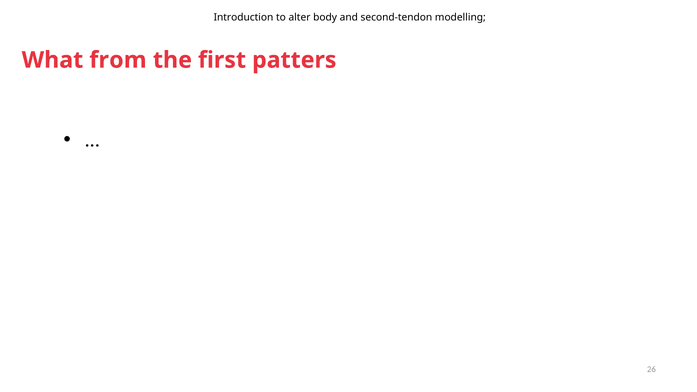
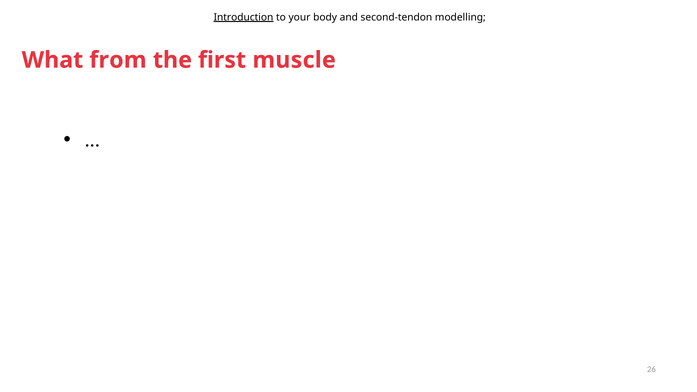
Introduction underline: none -> present (244, 17)
alter: alter -> your (299, 17)
patters: patters -> muscle (294, 60)
